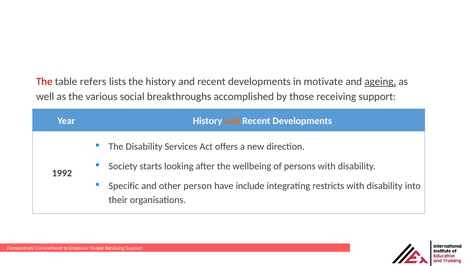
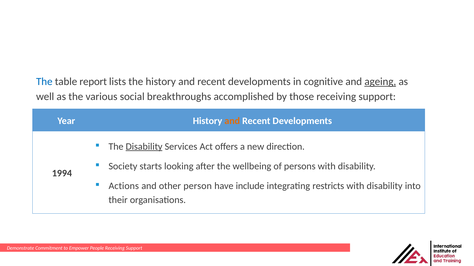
The colour: red -> blue (44, 82)
refers: refers -> report (93, 82)
motivate: motivate -> cognitive (323, 82)
Disability underline: none -> present (144, 147)
1992: 1992 -> 1994 (62, 174)
Specific: Specific -> Actions (124, 186)
